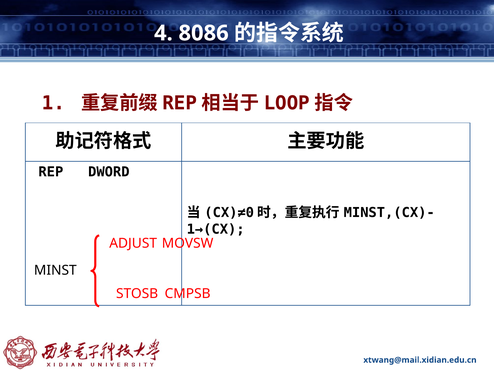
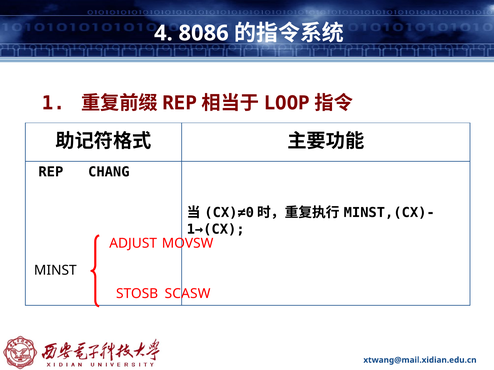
DWORD: DWORD -> CHANG (109, 172)
CMPSB: CMPSB -> SCASW (188, 294)
